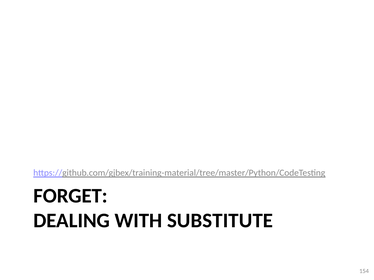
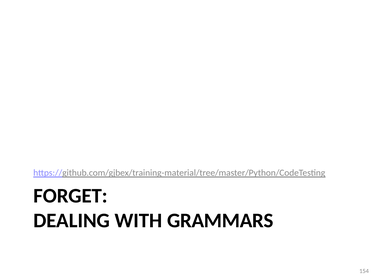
SUBSTITUTE: SUBSTITUTE -> GRAMMARS (220, 221)
